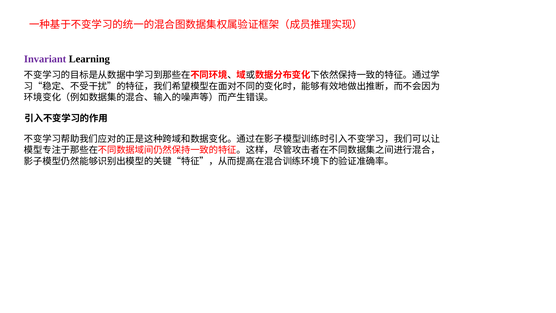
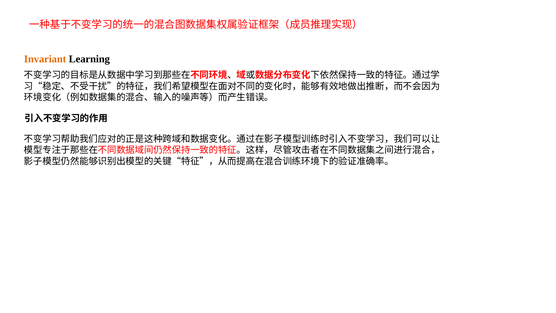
Invariant colour: purple -> orange (45, 59)
